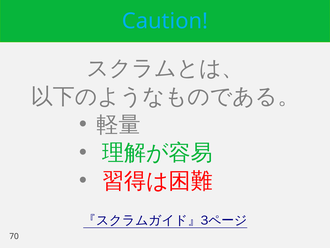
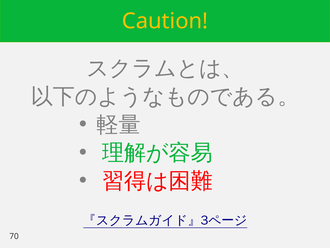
Caution colour: light blue -> yellow (165, 21)
